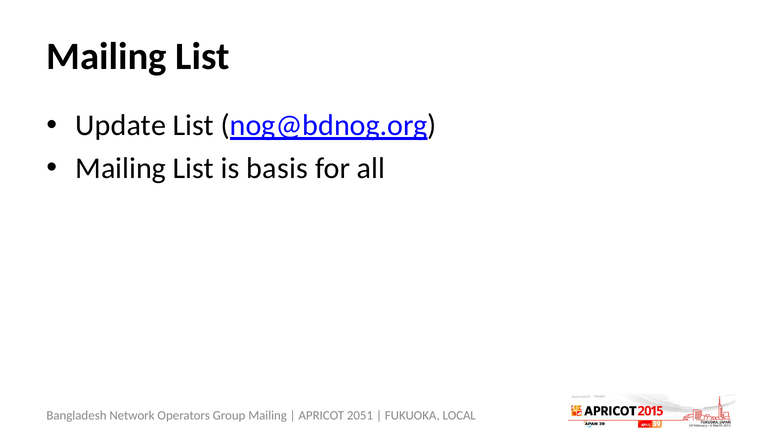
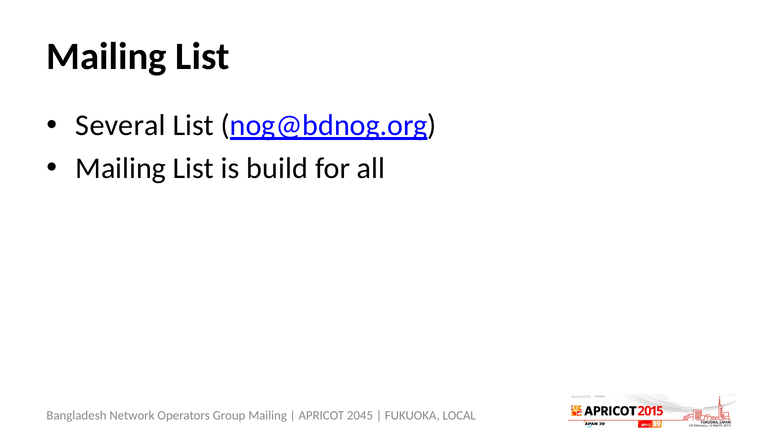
Update: Update -> Several (121, 126)
basis: basis -> build (277, 168)
2051: 2051 -> 2045 (360, 416)
